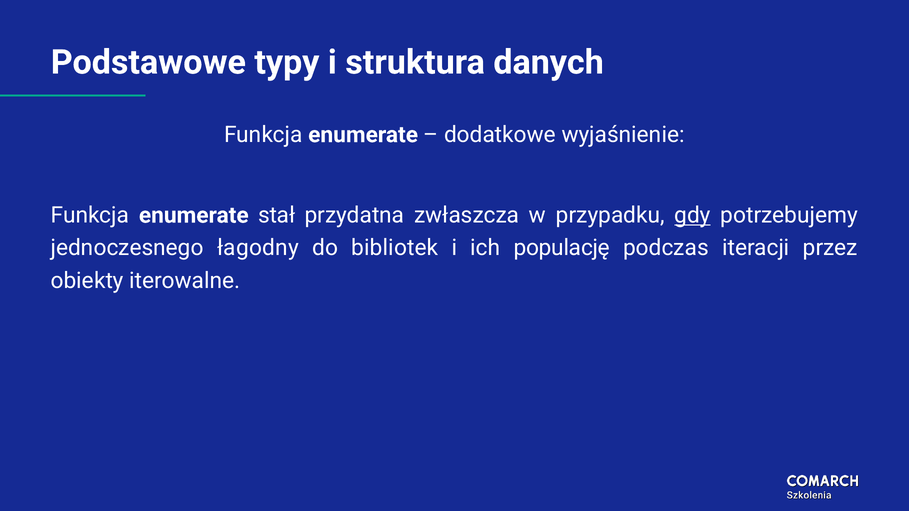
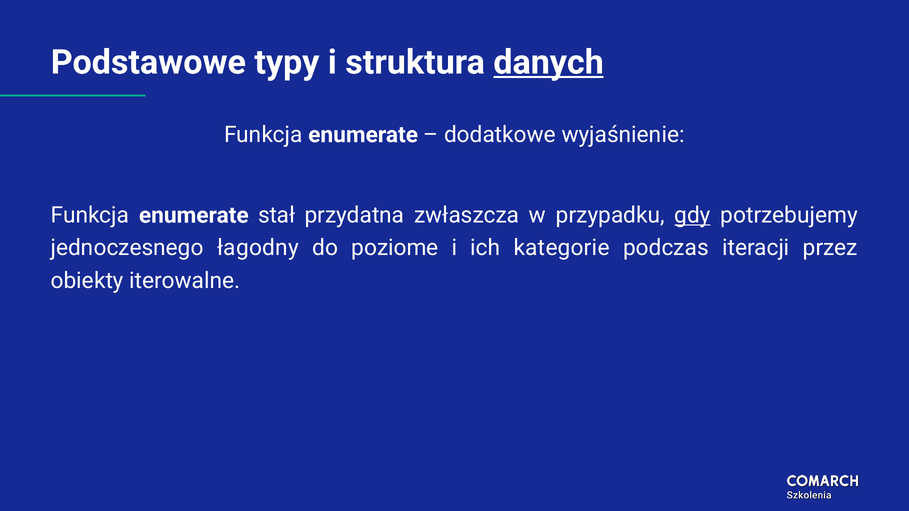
danych underline: none -> present (549, 62)
bibliotek: bibliotek -> poziome (395, 248)
populację: populację -> kategorie (562, 248)
